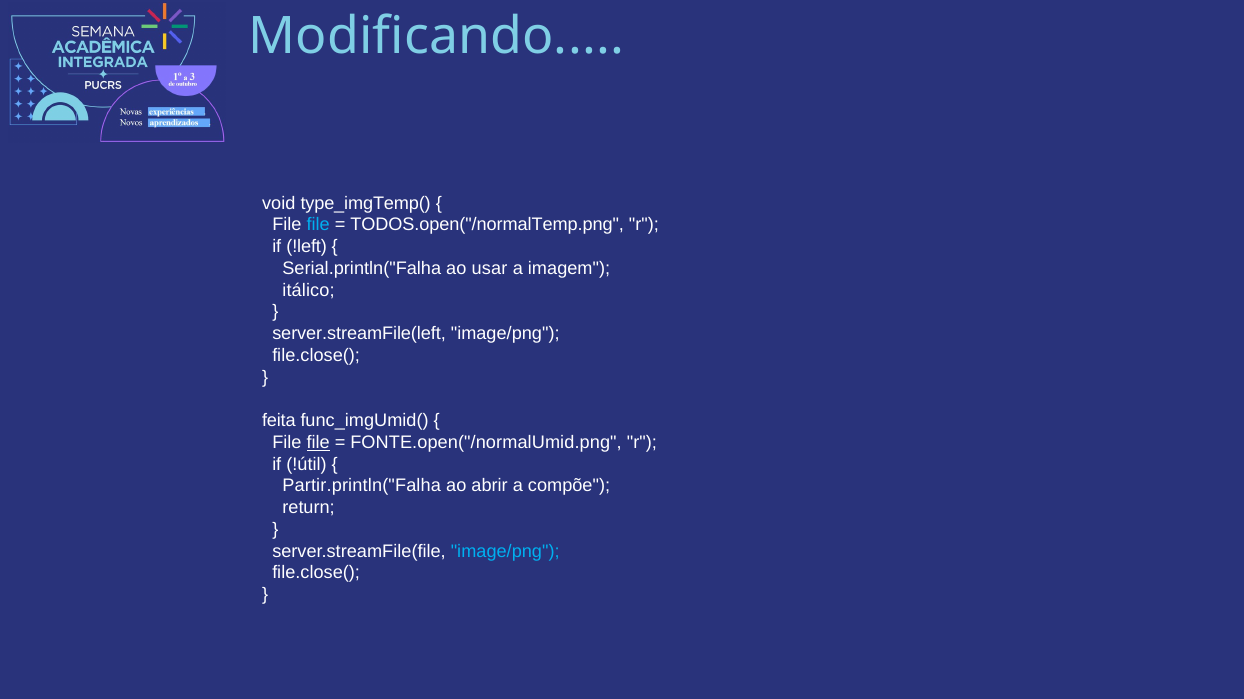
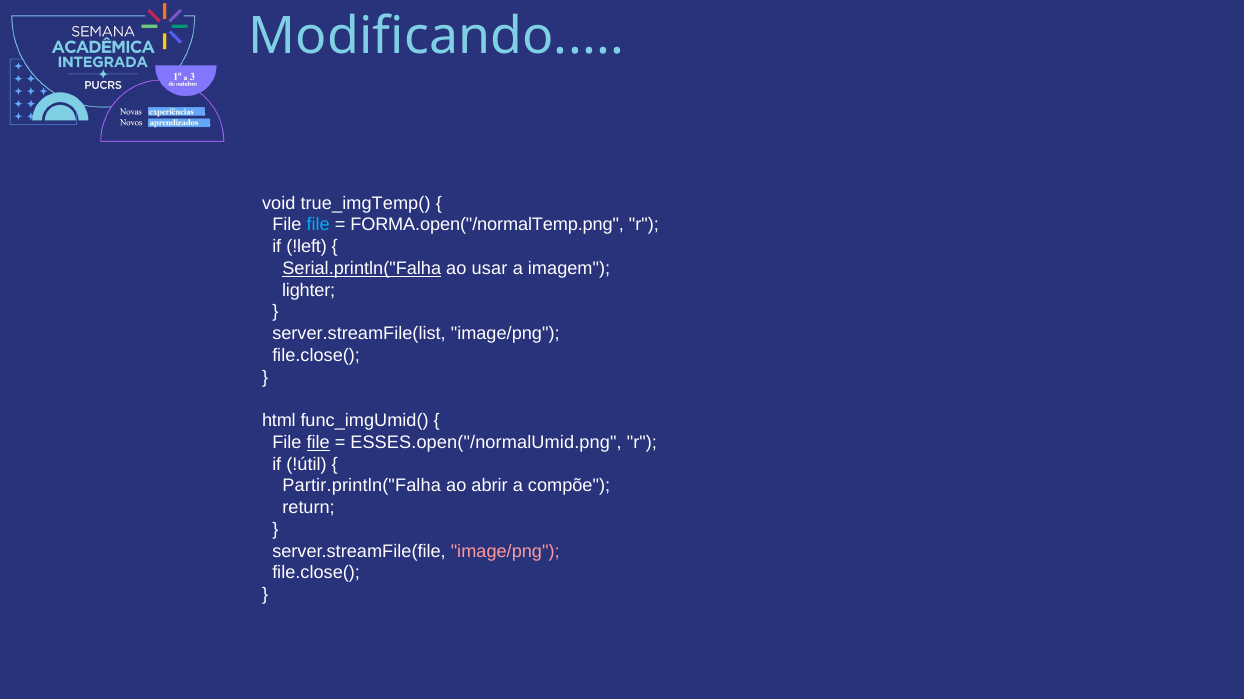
type_imgTemp(: type_imgTemp( -> true_imgTemp( (366, 203)
TODOS.open("/normalTemp.png: TODOS.open("/normalTemp.png -> FORMA.open("/normalTemp.png (487, 225)
Serial.println("Falha underline: none -> present (362, 269)
itálico: itálico -> lighter (309, 290)
server.streamFile(left: server.streamFile(left -> server.streamFile(list (359, 334)
feita: feita -> html (279, 421)
FONTE.open("/normalUmid.png: FONTE.open("/normalUmid.png -> ESSES.open("/normalUmid.png (486, 443)
image/png colour: light blue -> pink (505, 552)
